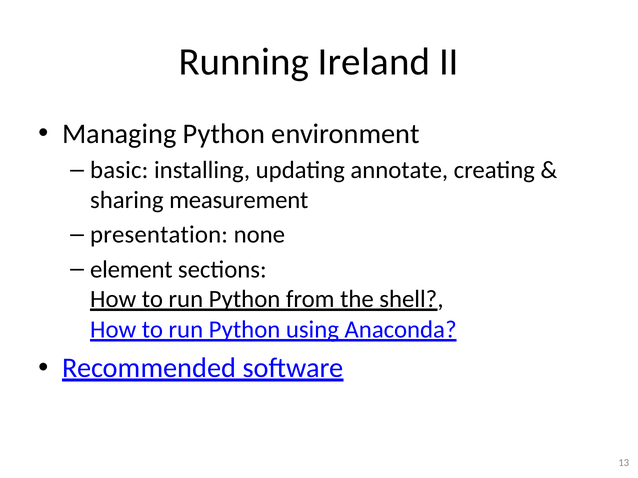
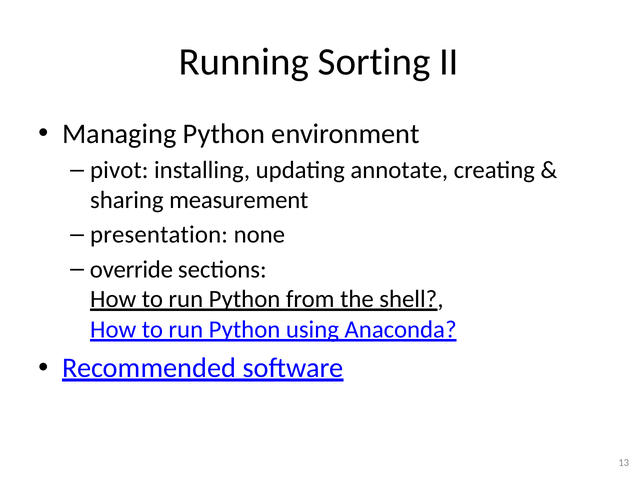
Ireland: Ireland -> Sorting (374, 62)
basic: basic -> pivot (119, 170)
element: element -> override (131, 270)
